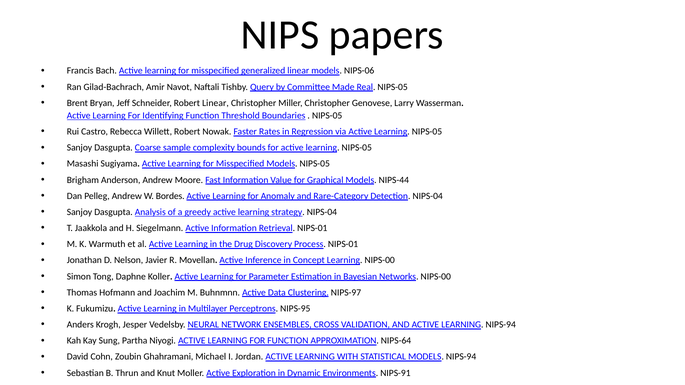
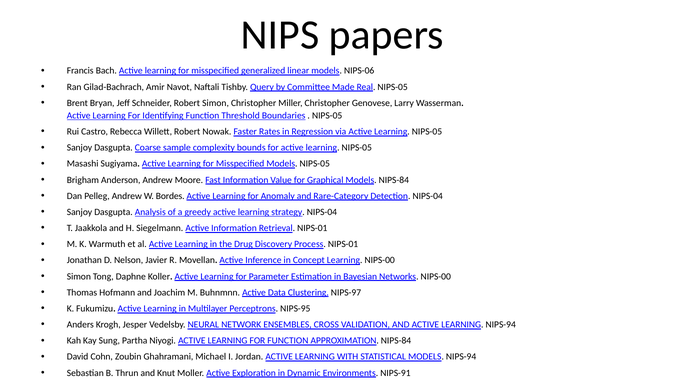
Robert Linear: Linear -> Simon (216, 103)
Models NIPS-44: NIPS-44 -> NIPS-84 (394, 180)
APPROXIMATION NIPS-64: NIPS-64 -> NIPS-84 (396, 341)
